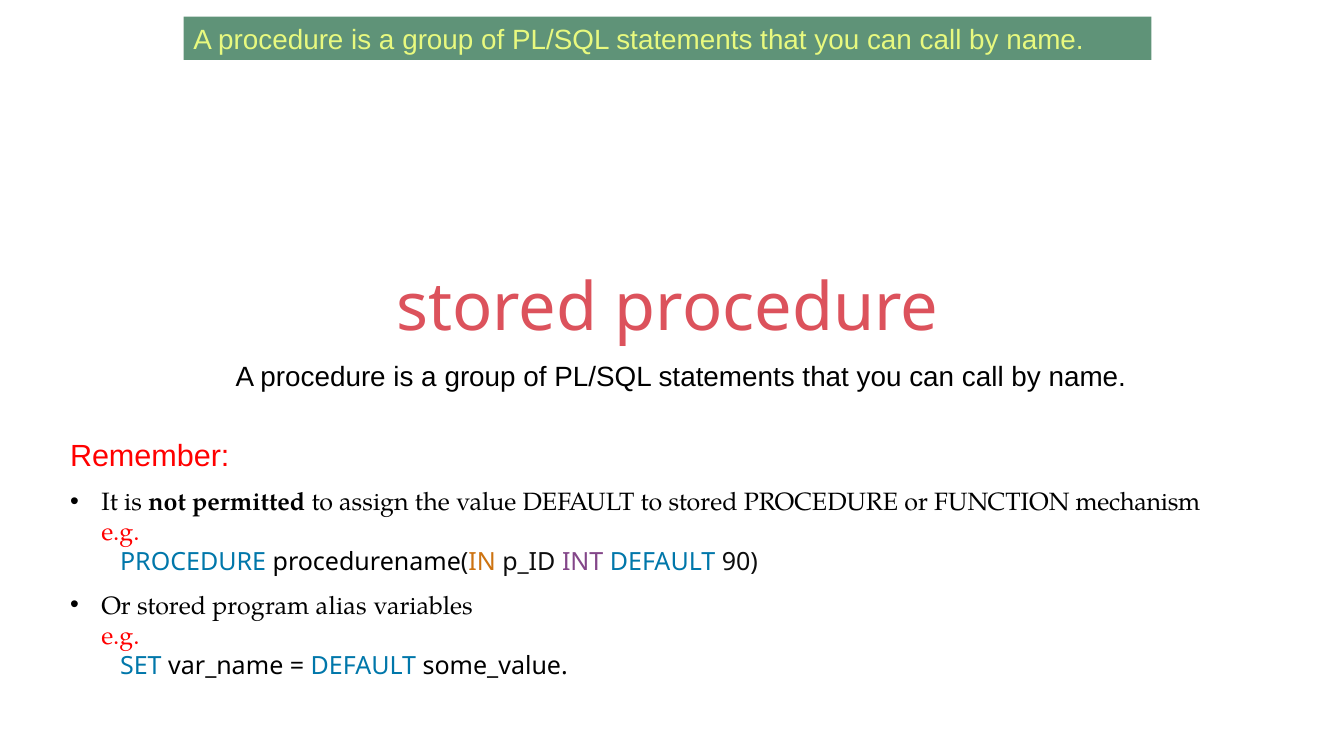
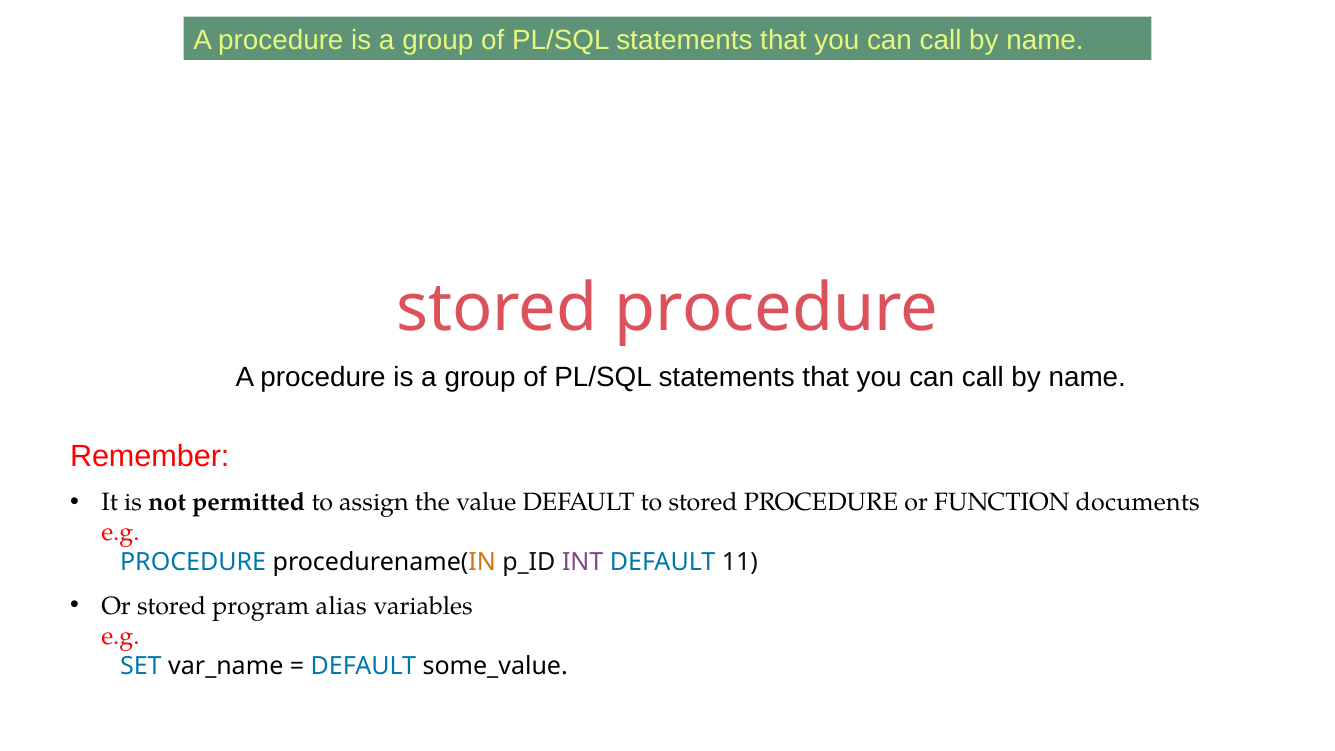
mechanism: mechanism -> documents (1138, 502)
90: 90 -> 11 (740, 562)
